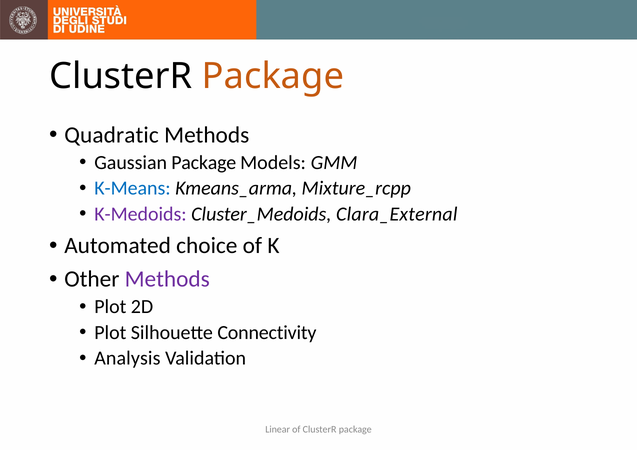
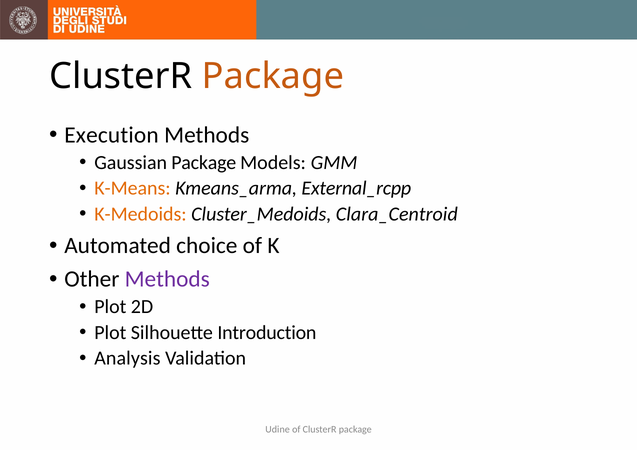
Quadratic: Quadratic -> Execution (111, 135)
K-Means colour: blue -> orange (132, 188)
Mixture_rcpp: Mixture_rcpp -> External_rcpp (356, 188)
K-Medoids colour: purple -> orange (140, 214)
Clara_External: Clara_External -> Clara_Centroid (397, 214)
Connectivity: Connectivity -> Introduction (267, 333)
Linear: Linear -> Udine (278, 430)
